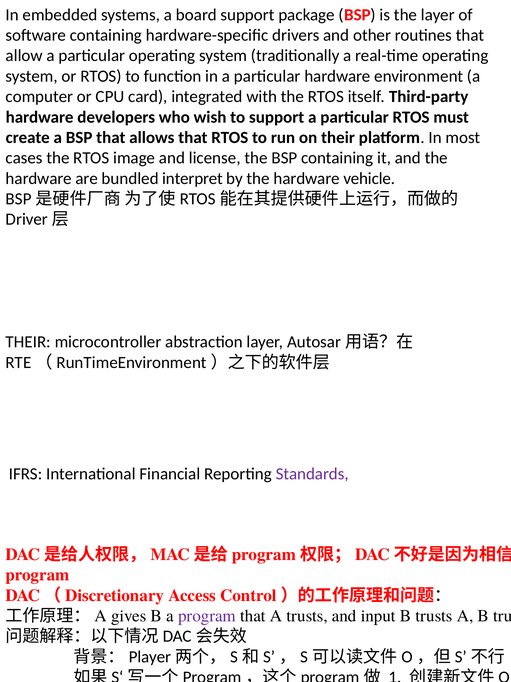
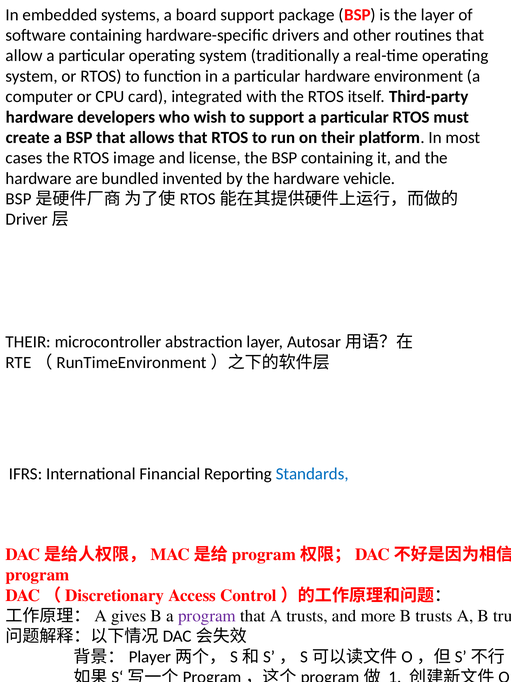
interpret: interpret -> invented (193, 178)
Standards colour: purple -> blue (312, 473)
input: input -> more (378, 615)
